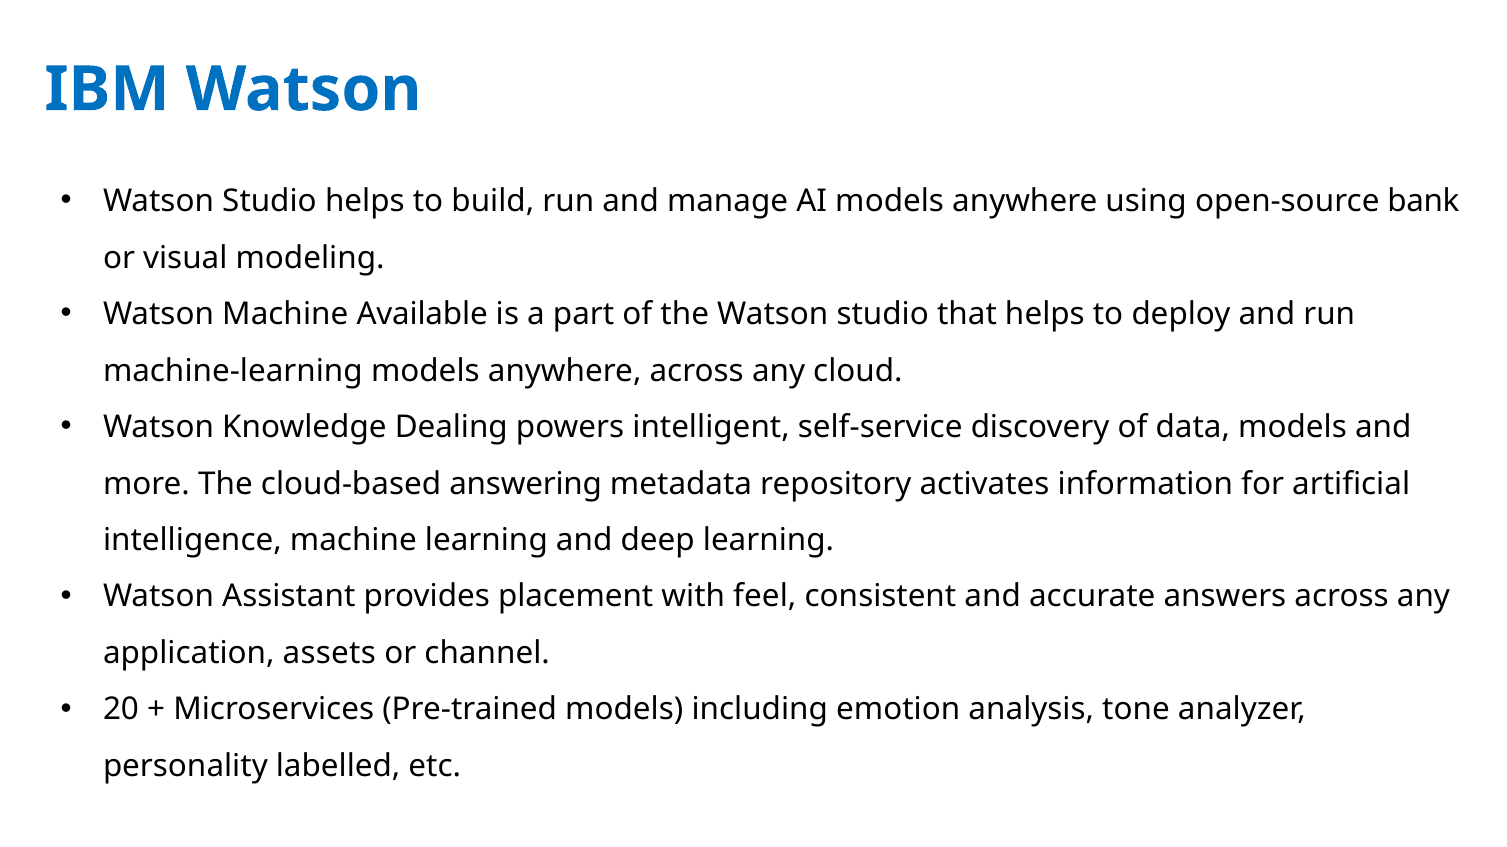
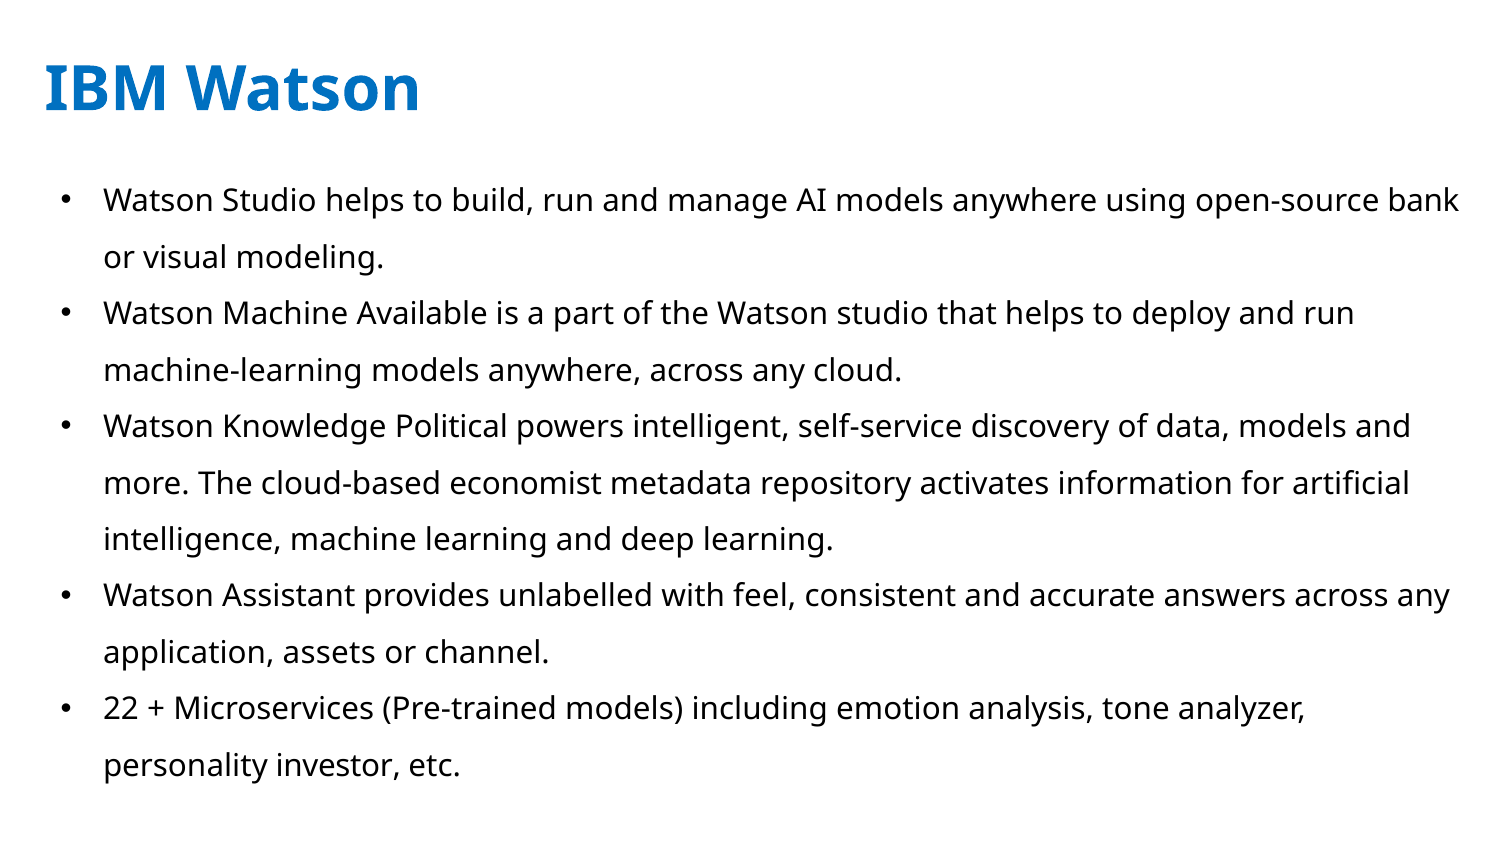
Dealing: Dealing -> Political (451, 428)
answering: answering -> economist (526, 484)
placement: placement -> unlabelled (576, 597)
20: 20 -> 22 (121, 710)
labelled: labelled -> investor (338, 767)
